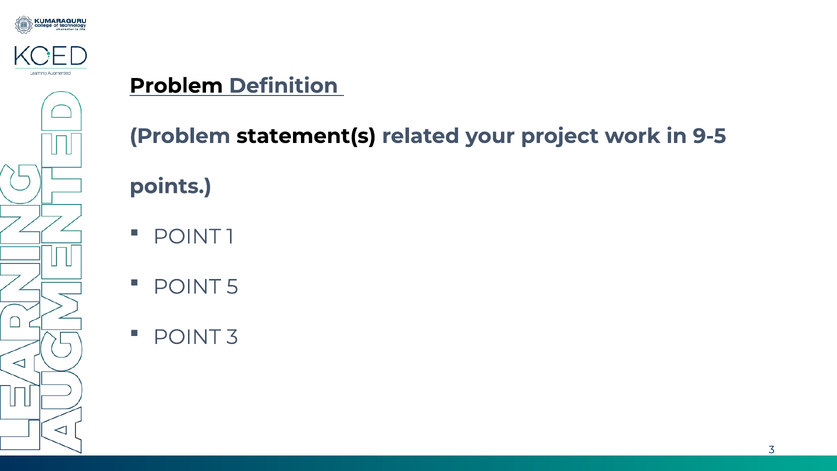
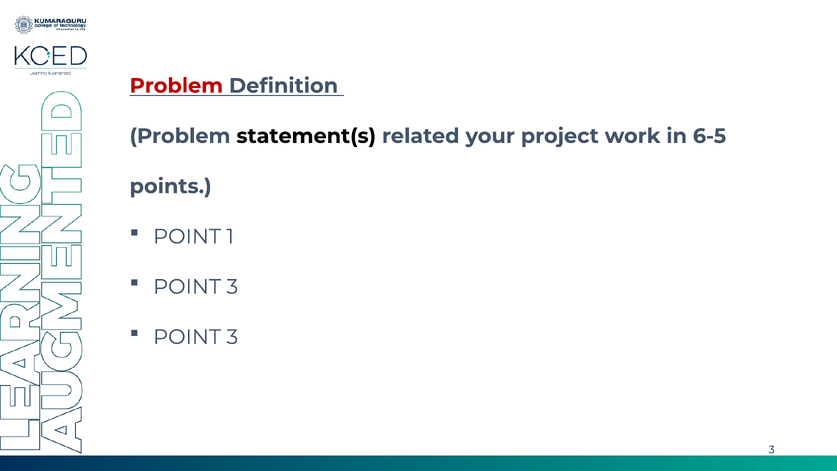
Problem colour: black -> red (176, 86)
9-5: 9-5 -> 6-5 (709, 136)
5: 5 -> 3 (232, 287)
